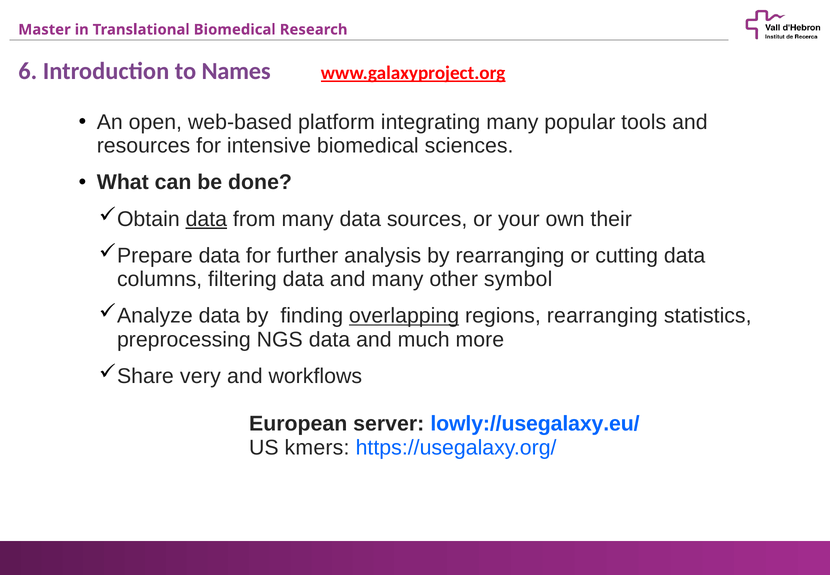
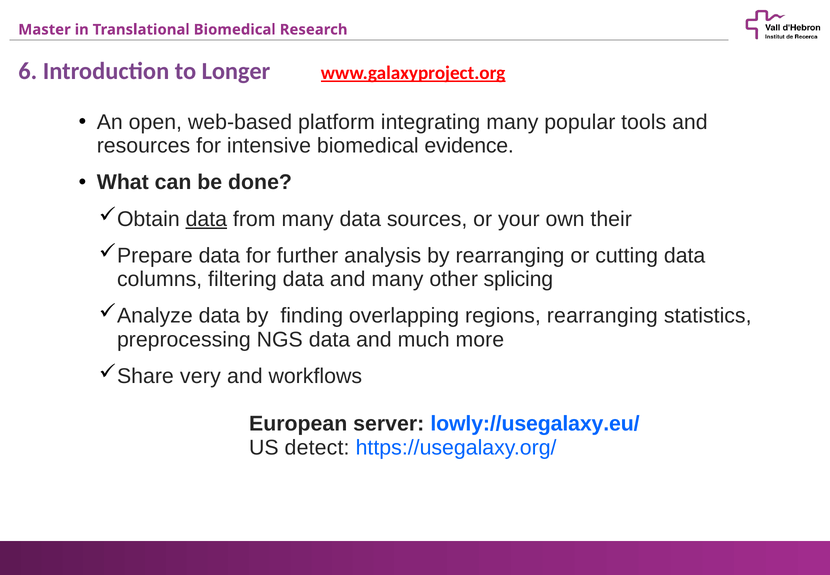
Names: Names -> Longer (236, 71)
sciences: sciences -> evidence (469, 146)
symbol: symbol -> splicing (518, 279)
overlapping underline: present -> none (404, 316)
kmers: kmers -> detect (317, 447)
